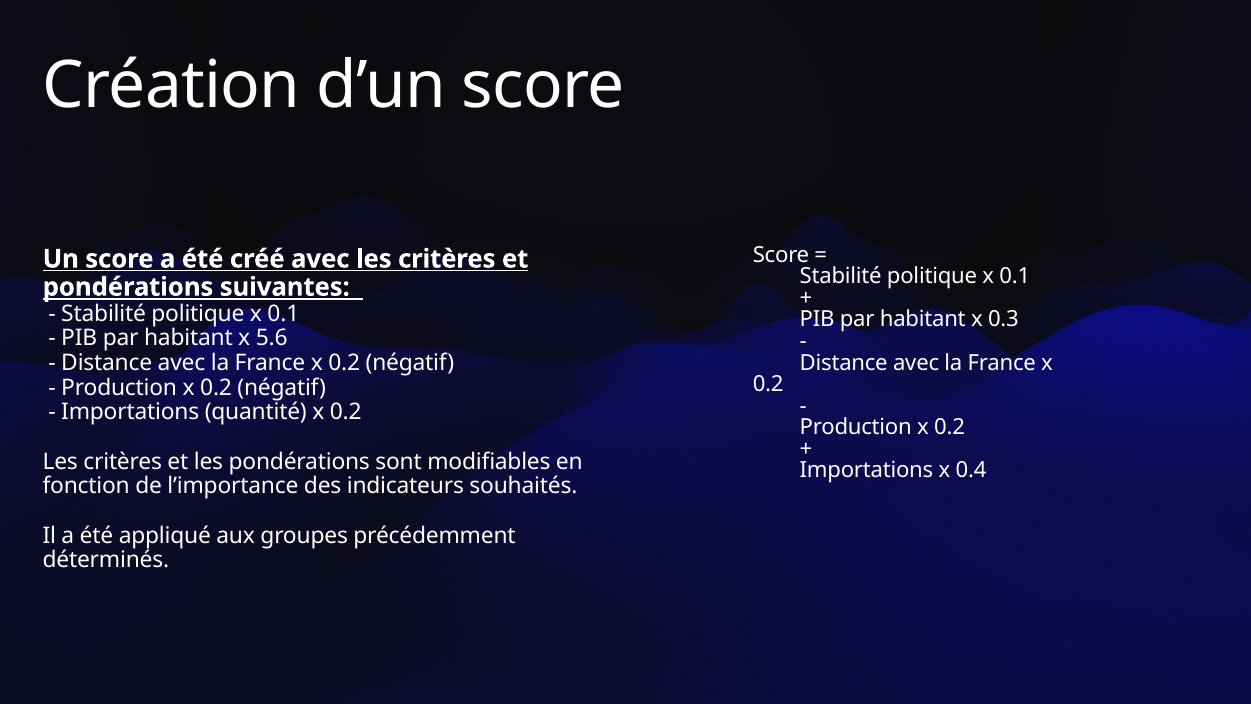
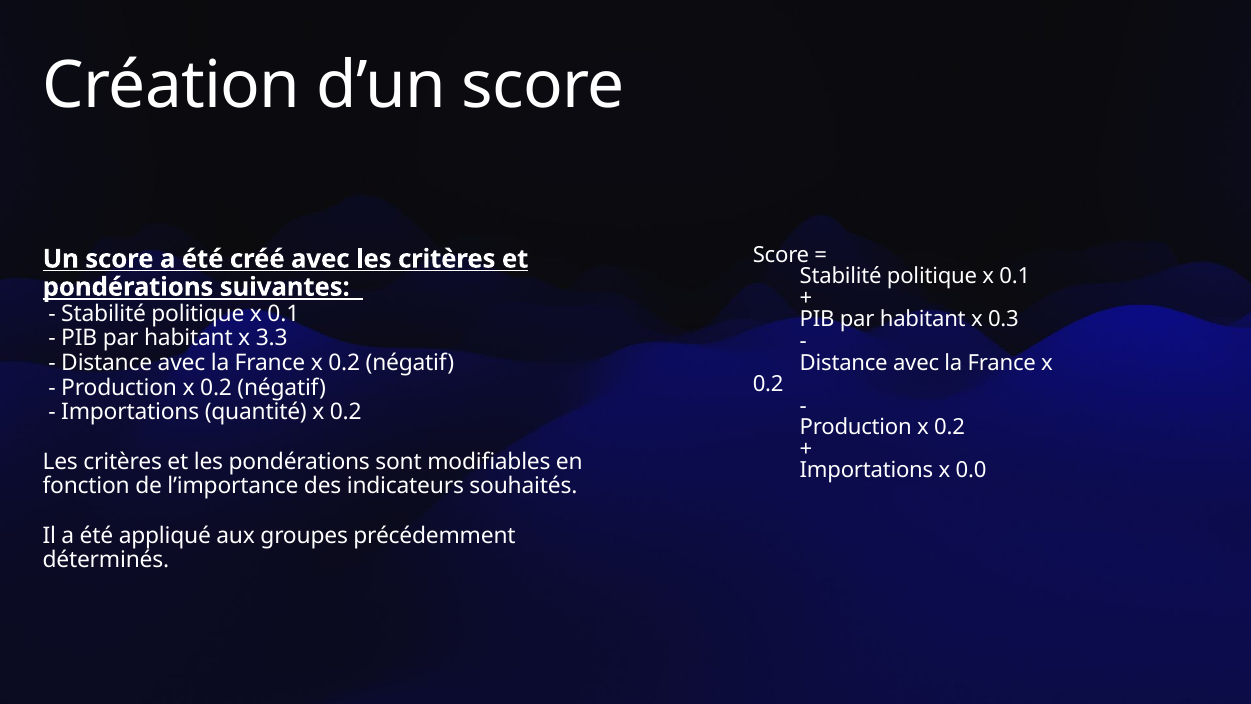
5.6: 5.6 -> 3.3 (272, 338)
0.4: 0.4 -> 0.0 (971, 470)
